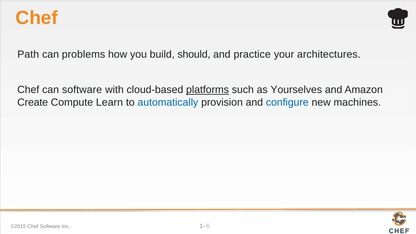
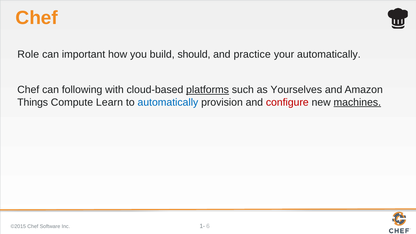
Path: Path -> Role (28, 54)
problems: problems -> important (84, 54)
your architectures: architectures -> automatically (329, 54)
can software: software -> following (82, 90)
Create: Create -> Things (33, 102)
configure colour: blue -> red (287, 102)
machines underline: none -> present (357, 102)
